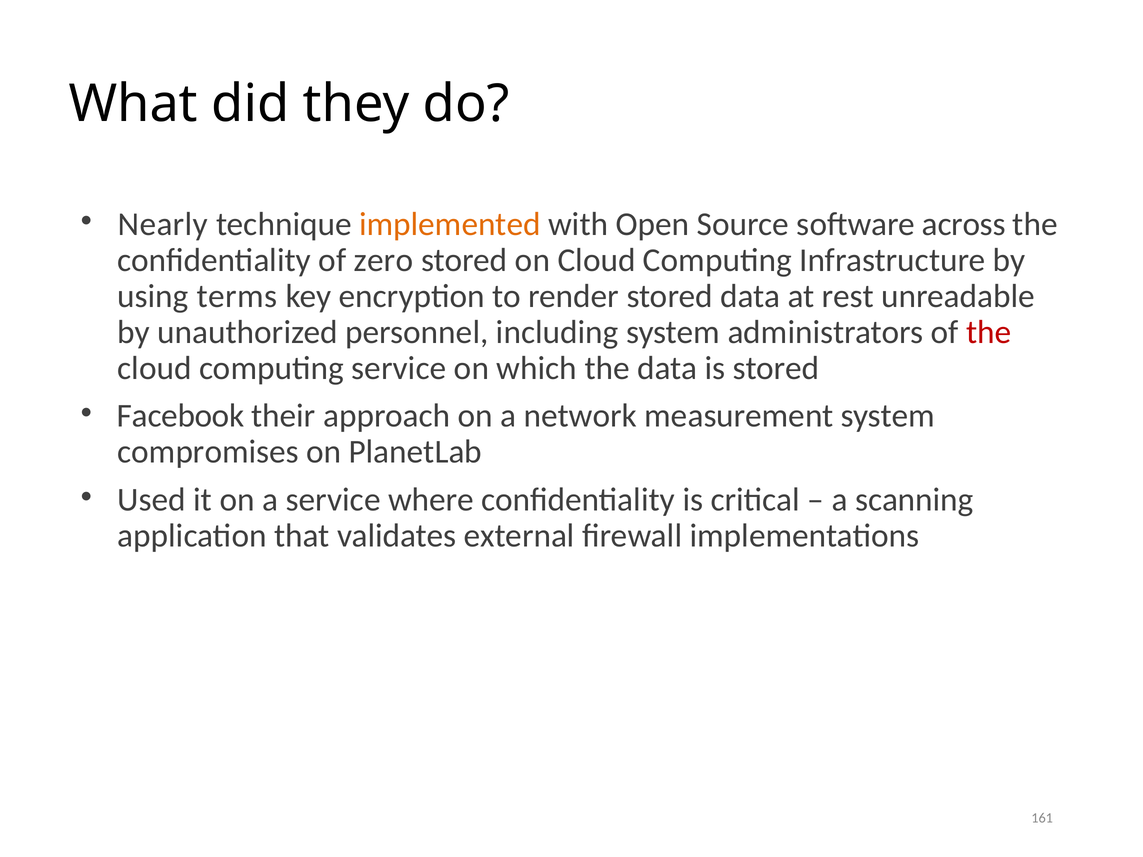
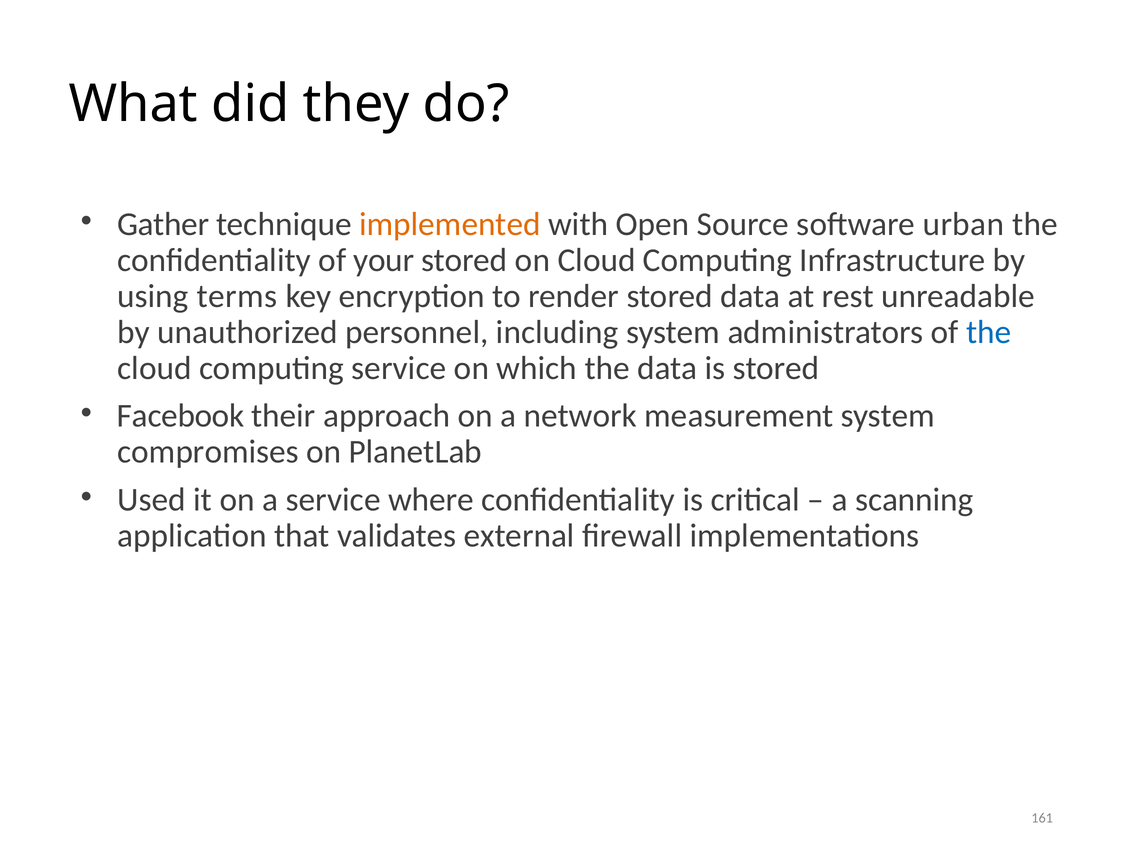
Nearly: Nearly -> Gather (163, 224)
across: across -> urban (963, 224)
zero: zero -> your (384, 260)
the colour: red -> blue (989, 332)
